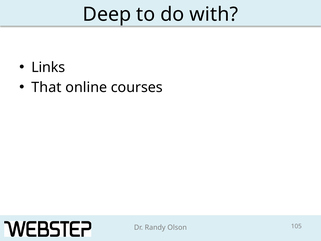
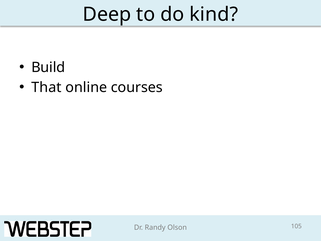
with: with -> kind (214, 14)
Links: Links -> Build (48, 67)
